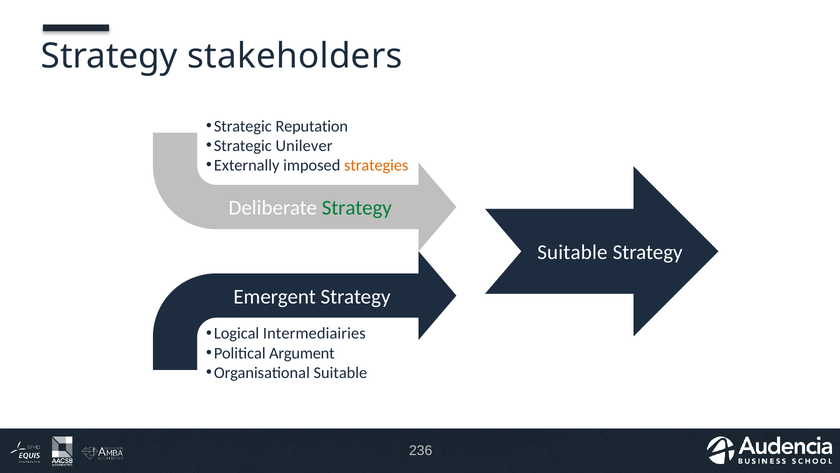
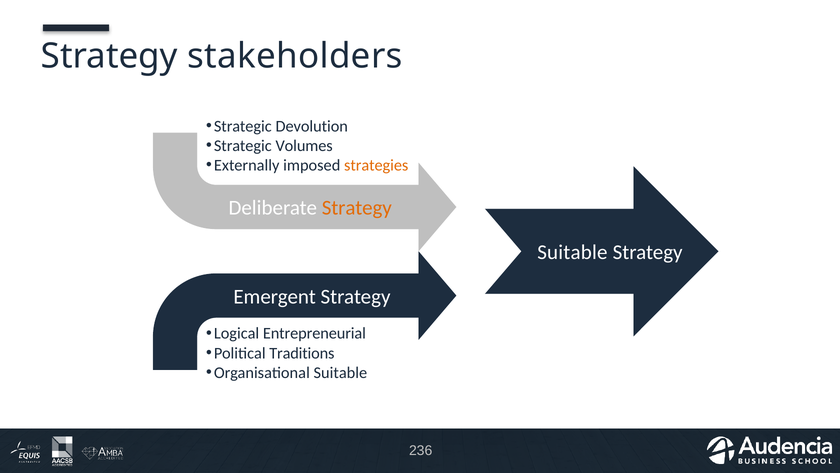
Reputation: Reputation -> Devolution (312, 126)
Unilever: Unilever -> Volumes (304, 146)
Strategy colour: green -> orange (357, 208)
Intermediairies: Intermediairies -> Entrepreneurial (314, 333)
Argument: Argument -> Traditions (302, 353)
